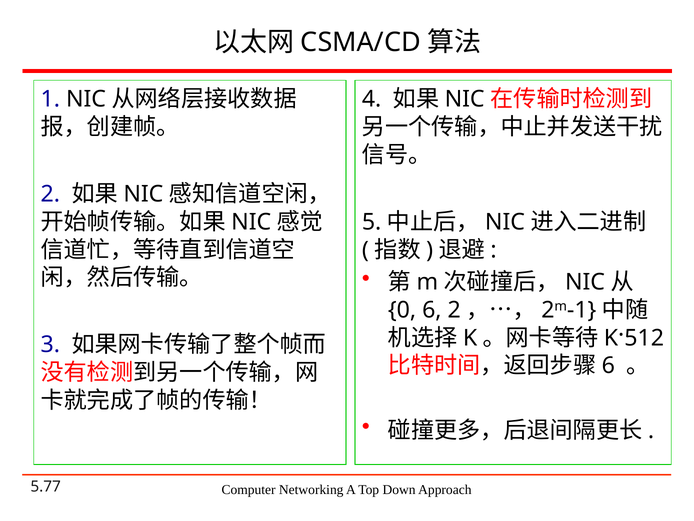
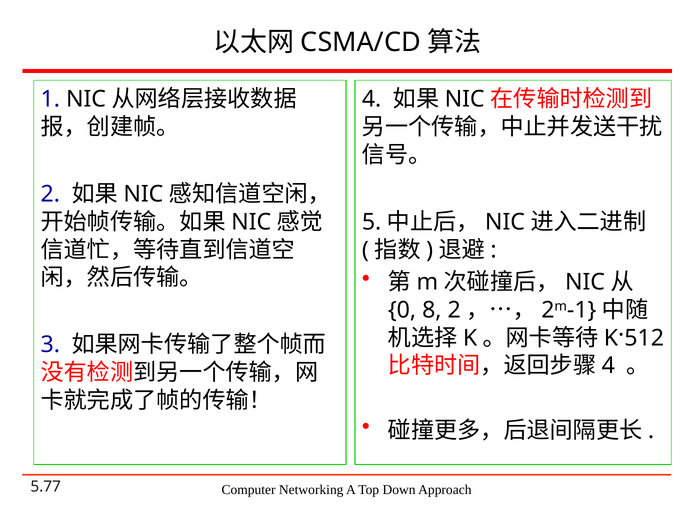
6: 6 -> 8 (432, 310)
6: 6 -> 4 (608, 365)
